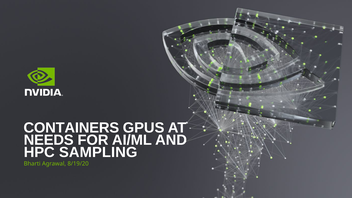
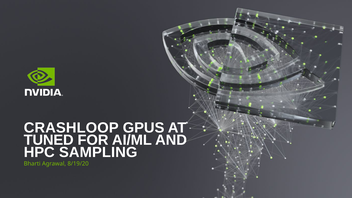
CONTAINERS: CONTAINERS -> CRASHLOOP (71, 128)
NEEDS: NEEDS -> TUNED (49, 140)
